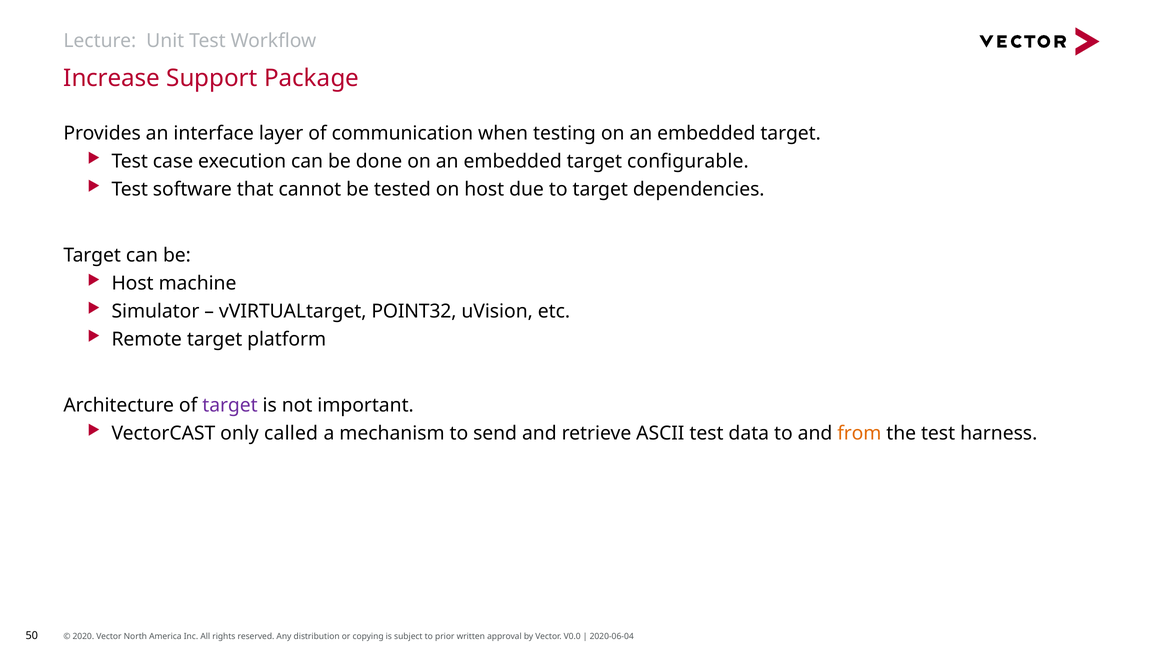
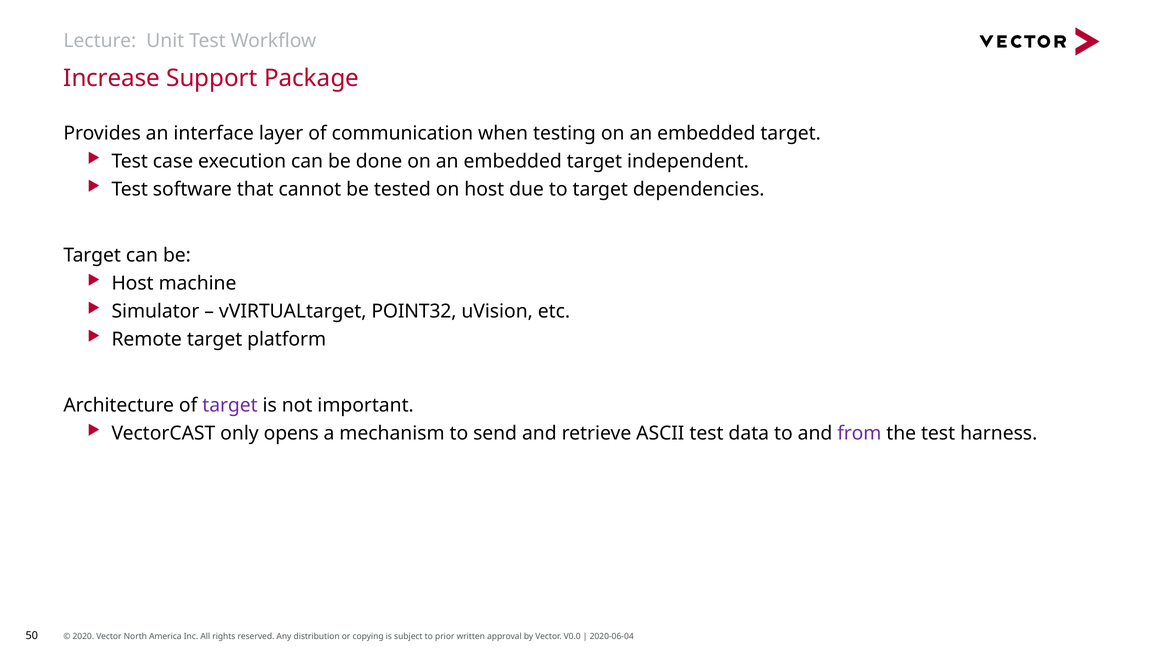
configurable: configurable -> independent (688, 161)
called: called -> opens (291, 433)
from colour: orange -> purple (859, 433)
